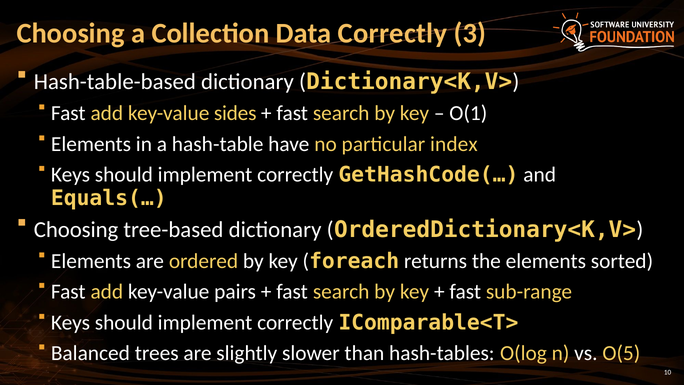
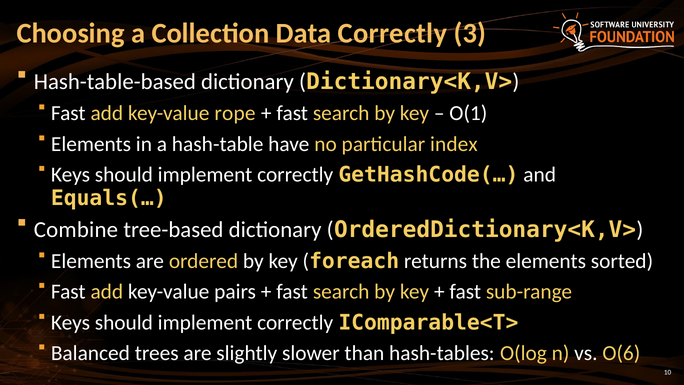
sides: sides -> rope (235, 113)
Choosing: Choosing -> Combine (76, 230)
O(5: O(5 -> O(6 (621, 353)
